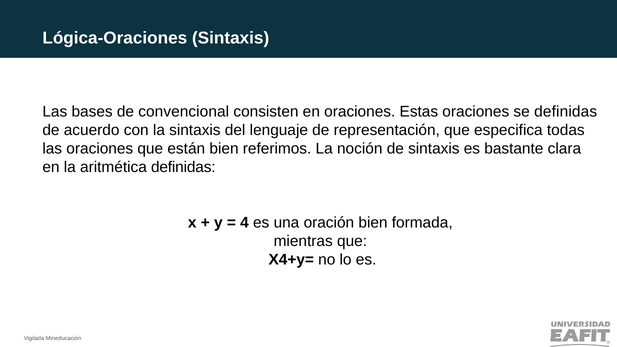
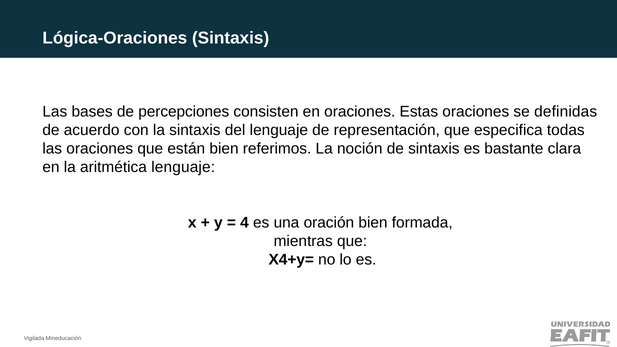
convencional: convencional -> percepciones (184, 112)
aritmética definidas: definidas -> lenguaje (183, 167)
